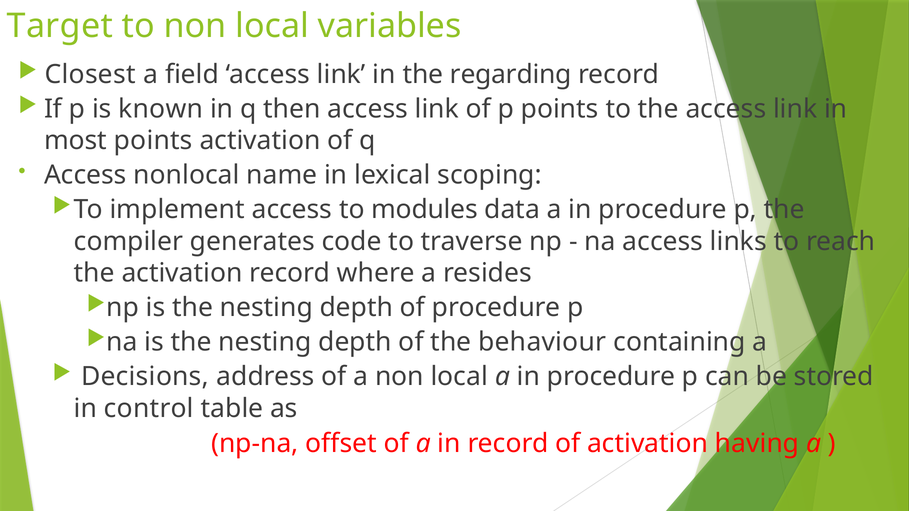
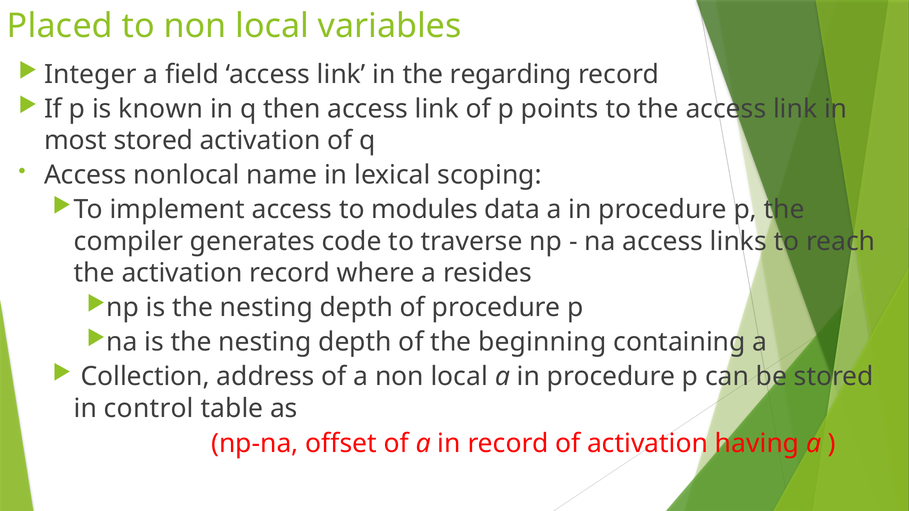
Target: Target -> Placed (60, 26)
Closest: Closest -> Integer (90, 74)
most points: points -> stored (153, 141)
behaviour: behaviour -> beginning (542, 342)
Decisions: Decisions -> Collection (145, 377)
